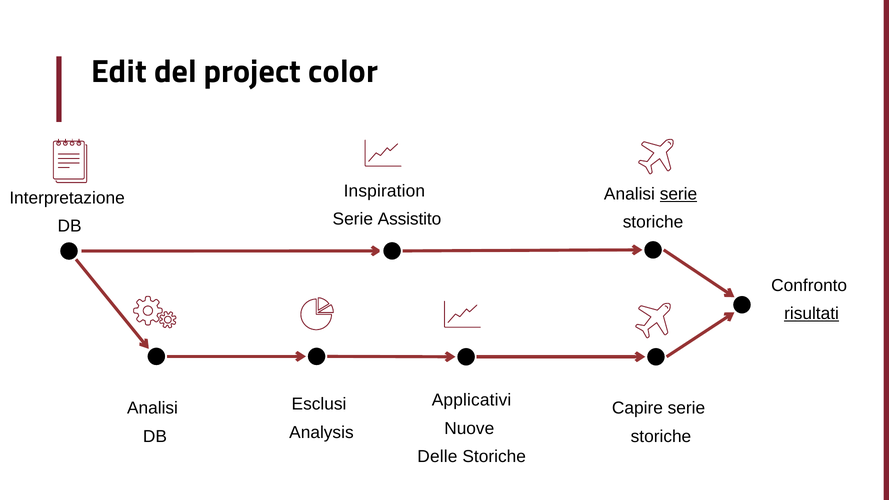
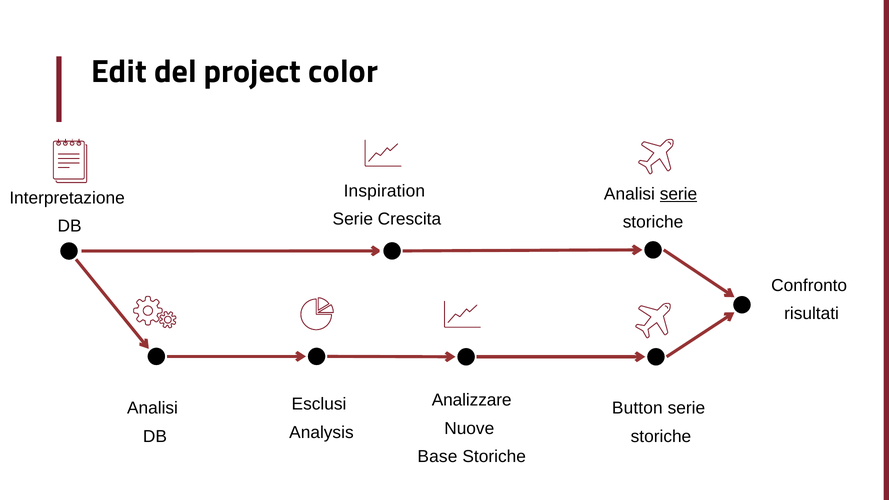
Assistito: Assistito -> Crescita (409, 219)
risultati underline: present -> none (812, 314)
Applicativi: Applicativi -> Analizzare (472, 400)
Capire: Capire -> Button (637, 408)
Delle: Delle -> Base (437, 457)
